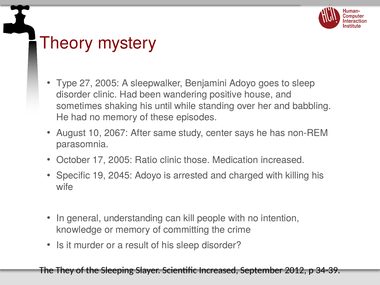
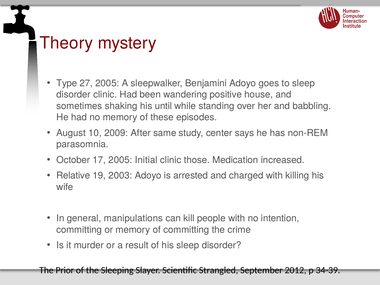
2067: 2067 -> 2009 (116, 133)
Ratio: Ratio -> Initial (146, 160)
Specific: Specific -> Relative (73, 176)
2045: 2045 -> 2003 (120, 176)
understanding: understanding -> manipulations (133, 218)
knowledge: knowledge -> committing (79, 230)
They: They -> Prior (65, 270)
Scientific Increased: Increased -> Strangled (219, 270)
